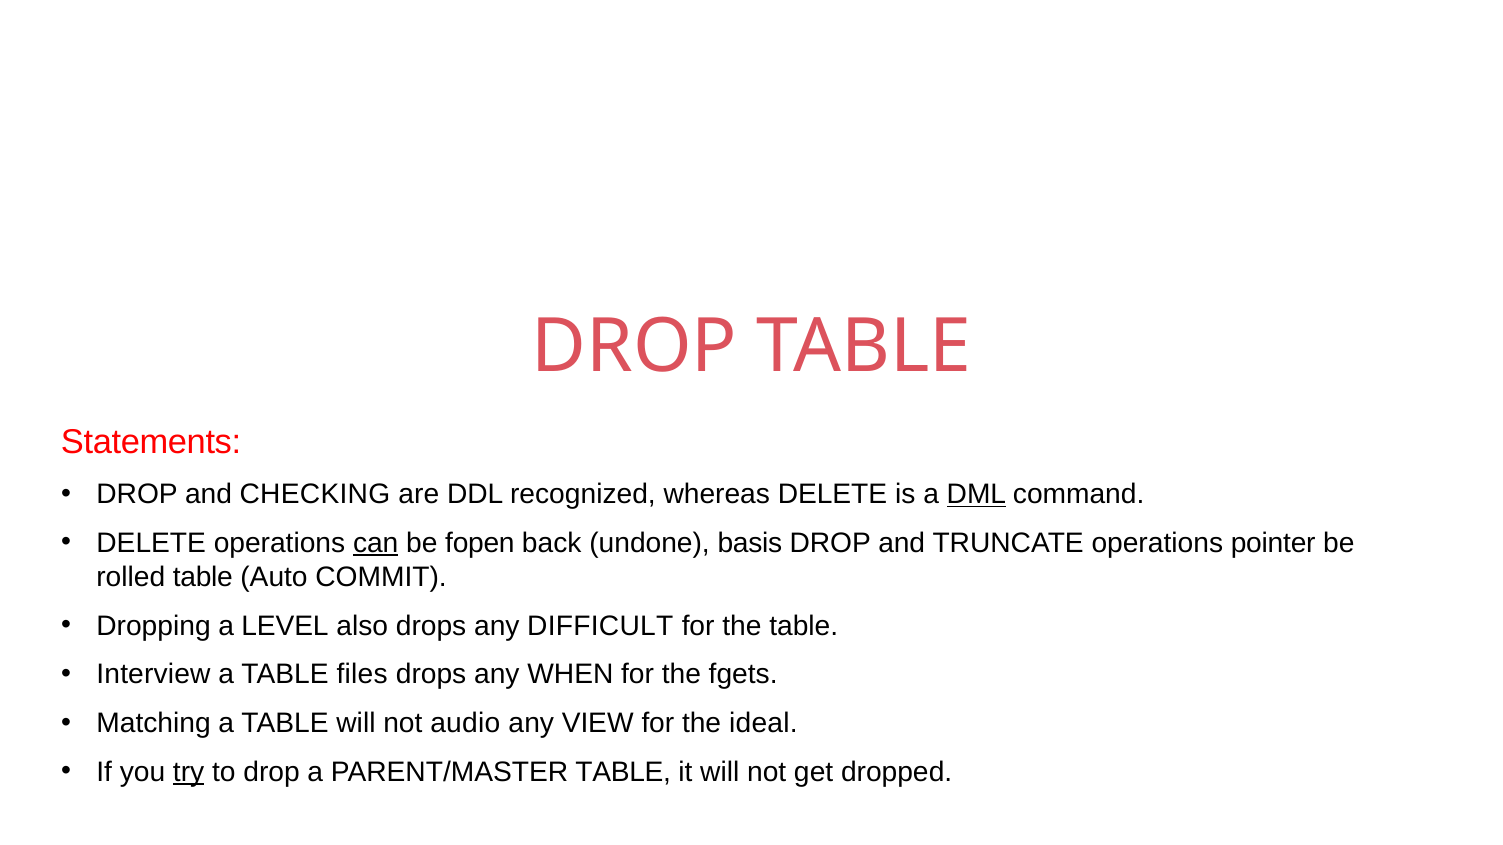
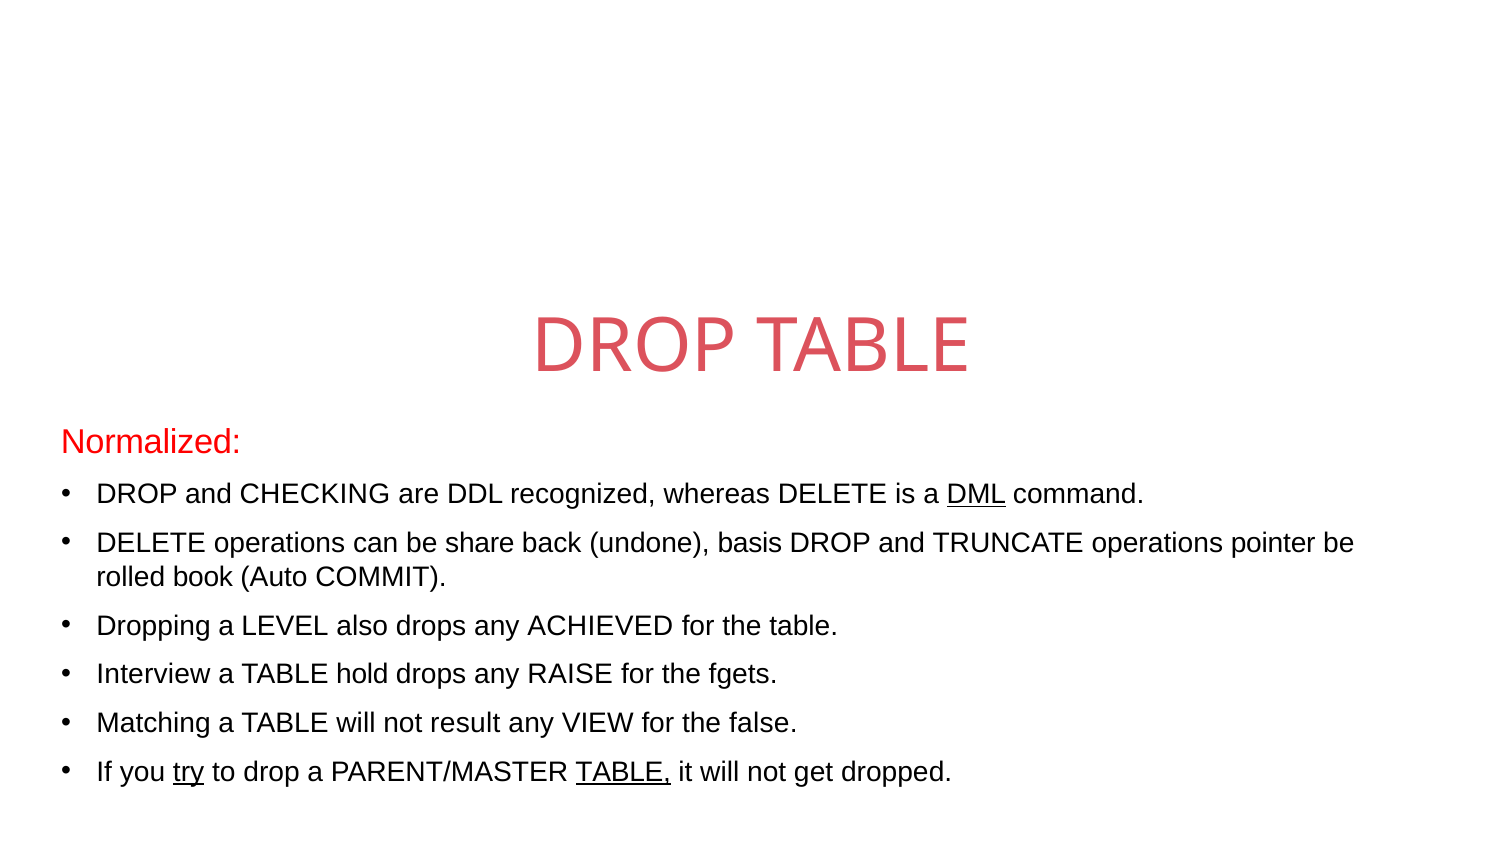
Statements: Statements -> Normalized (151, 442)
can underline: present -> none (376, 543)
fopen: fopen -> share (480, 543)
rolled table: table -> book (203, 577)
DIFFICULT: DIFFICULT -> ACHIEVED (600, 626)
files: files -> hold (362, 675)
WHEN: WHEN -> RAISE (570, 675)
audio: audio -> result (465, 724)
ideal: ideal -> false (763, 724)
TABLE underline: none -> present (623, 772)
